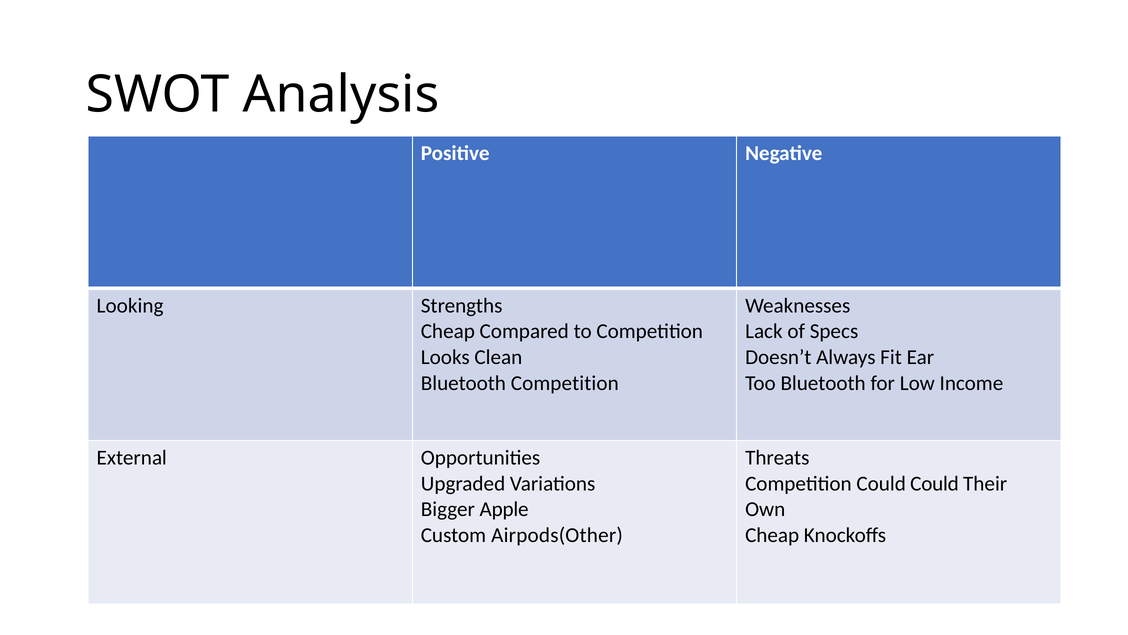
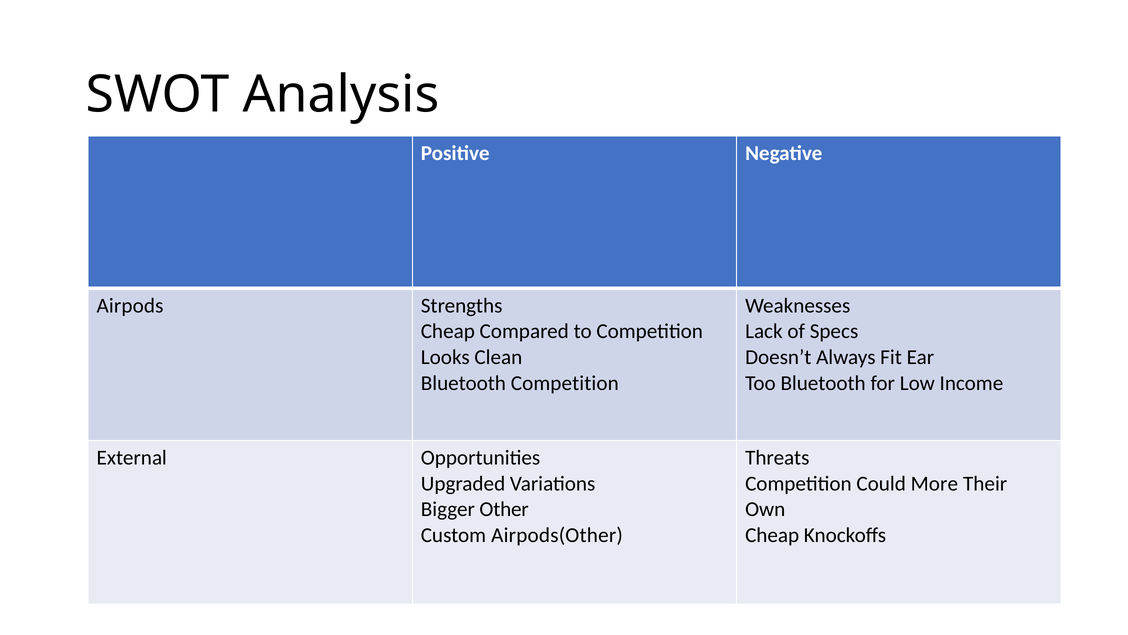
Looking: Looking -> Airpods (130, 305)
Could Could: Could -> More (934, 483)
Apple: Apple -> Other (504, 509)
